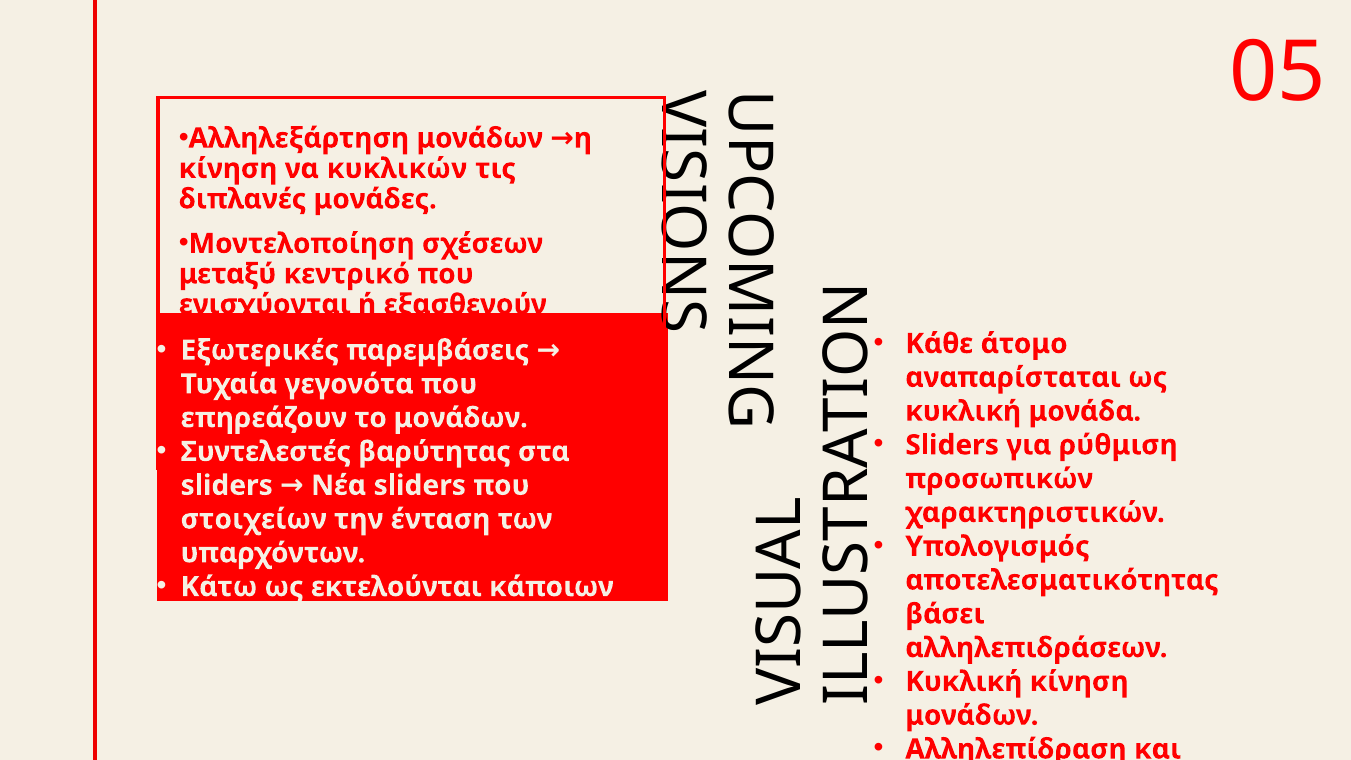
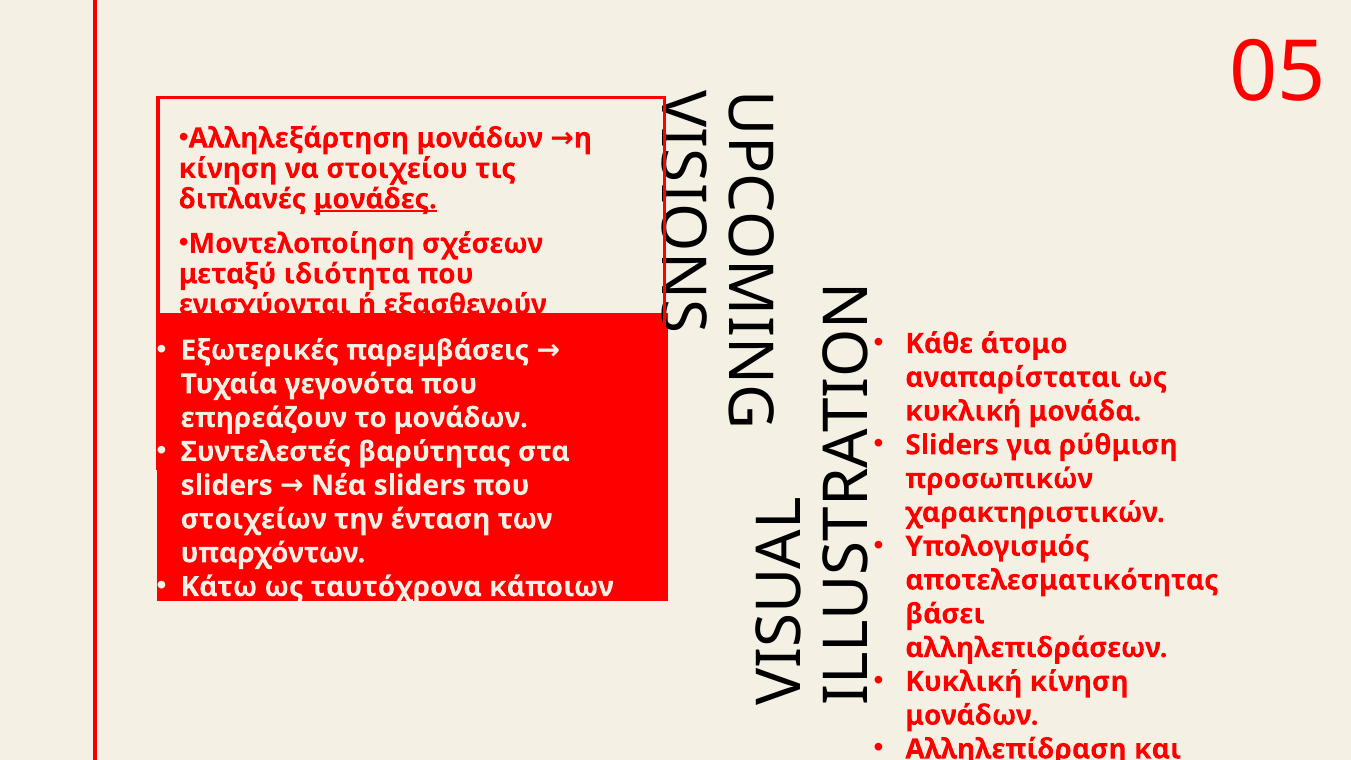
κυκλικών: κυκλικών -> στοιχείου (397, 169)
μονάδες underline: none -> present (375, 199)
κεντρικό: κεντρικό -> ιδιότητα (347, 274)
εκτελούνται: εκτελούνται -> ταυτόχρονα (396, 587)
